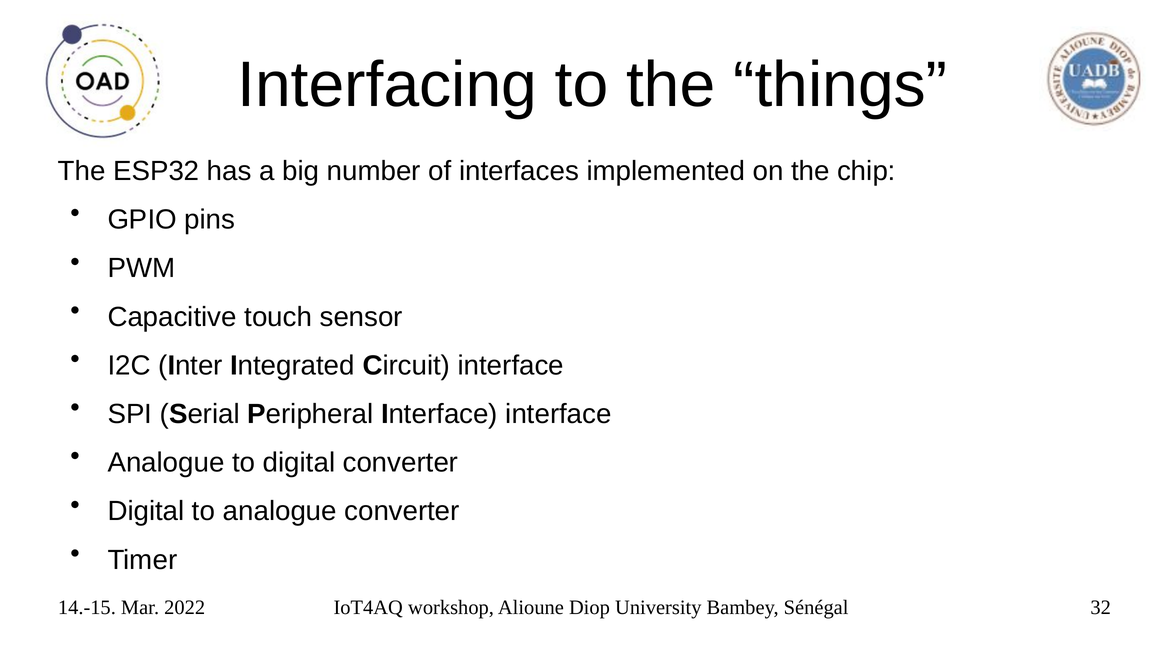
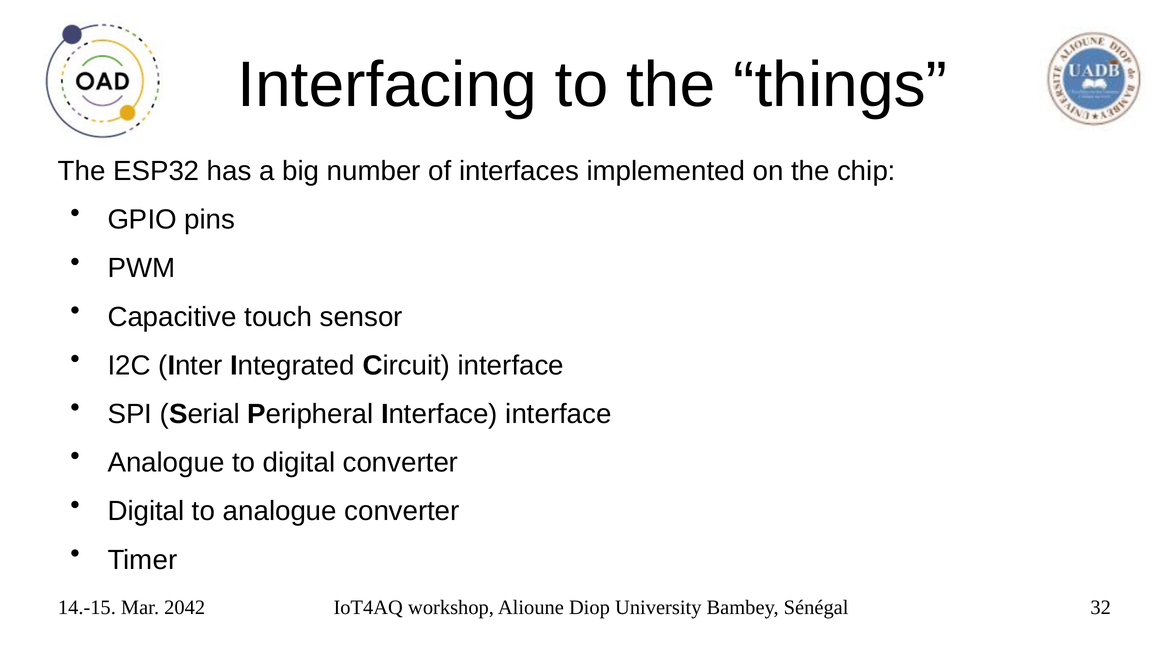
2022: 2022 -> 2042 (185, 608)
